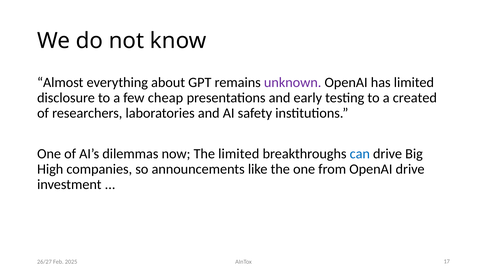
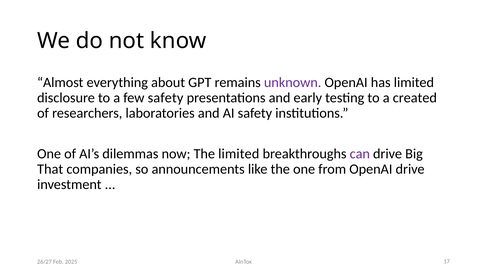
few cheap: cheap -> safety (166, 98)
can colour: blue -> purple (360, 154)
High: High -> That (50, 169)
